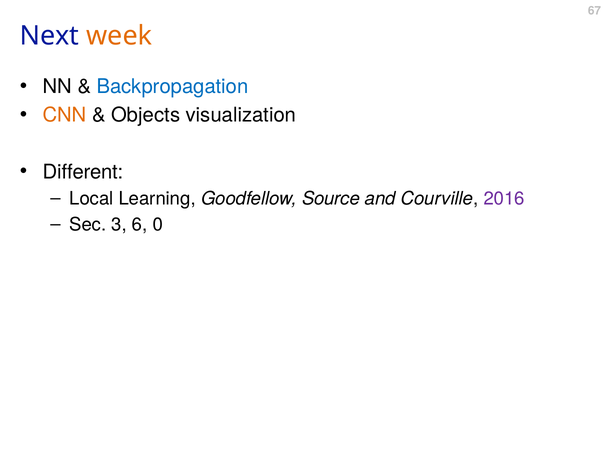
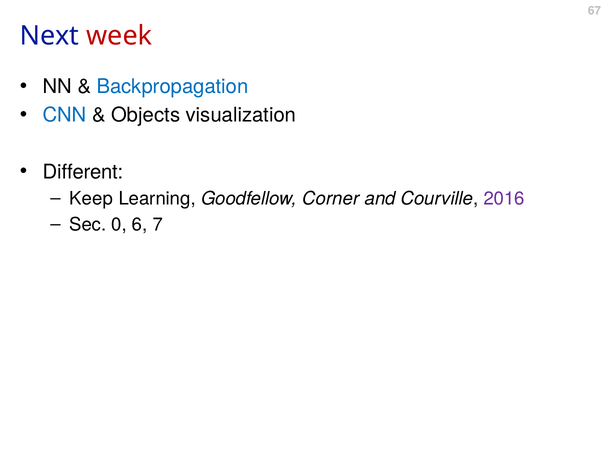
week colour: orange -> red (119, 36)
CNN colour: orange -> blue (65, 115)
Local: Local -> Keep (91, 198)
Source: Source -> Corner (331, 198)
3: 3 -> 0 (119, 224)
0: 0 -> 7 (158, 224)
